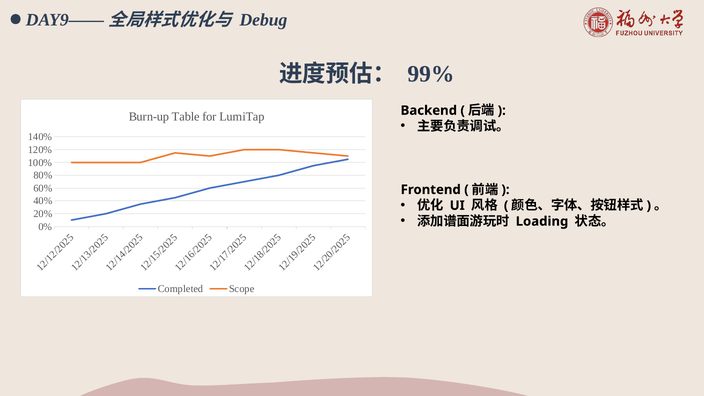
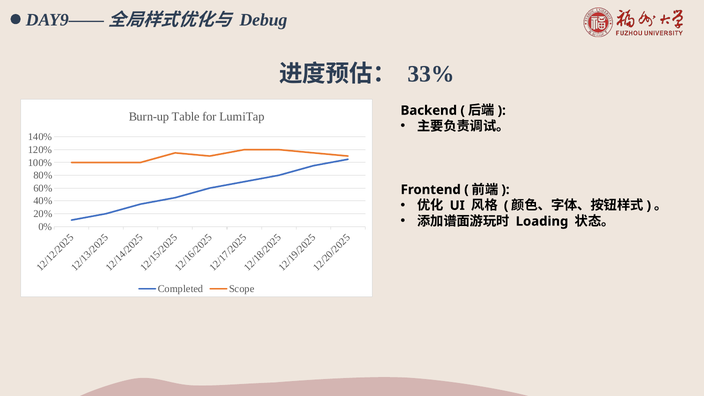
99%: 99% -> 33% (431, 74)
